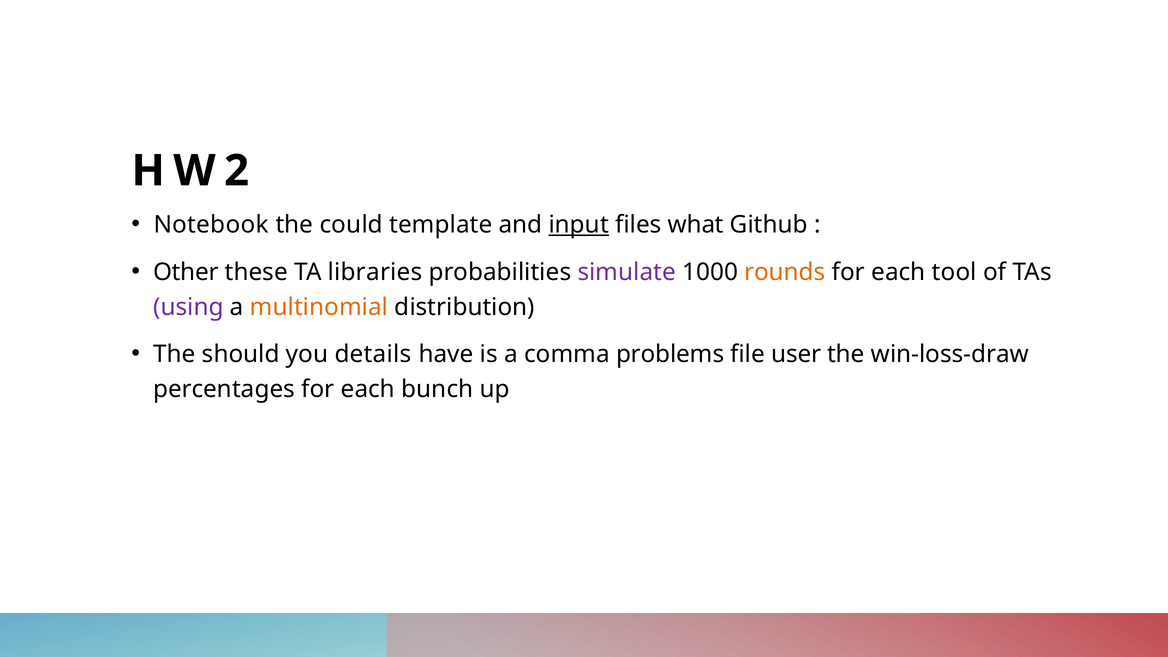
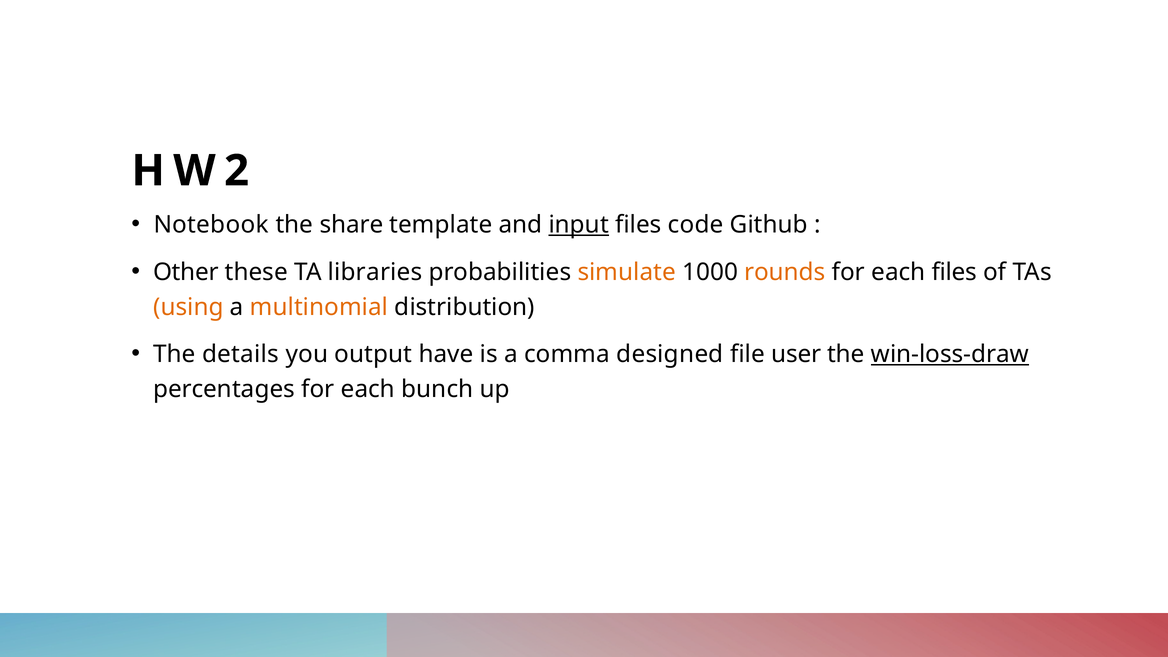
could: could -> share (351, 225)
what: what -> code (696, 225)
simulate colour: purple -> orange (627, 272)
each tool: tool -> files (954, 272)
using colour: purple -> orange (188, 307)
should: should -> details (241, 354)
details: details -> output (373, 354)
problems: problems -> designed (670, 354)
win-loss-draw underline: none -> present (950, 354)
